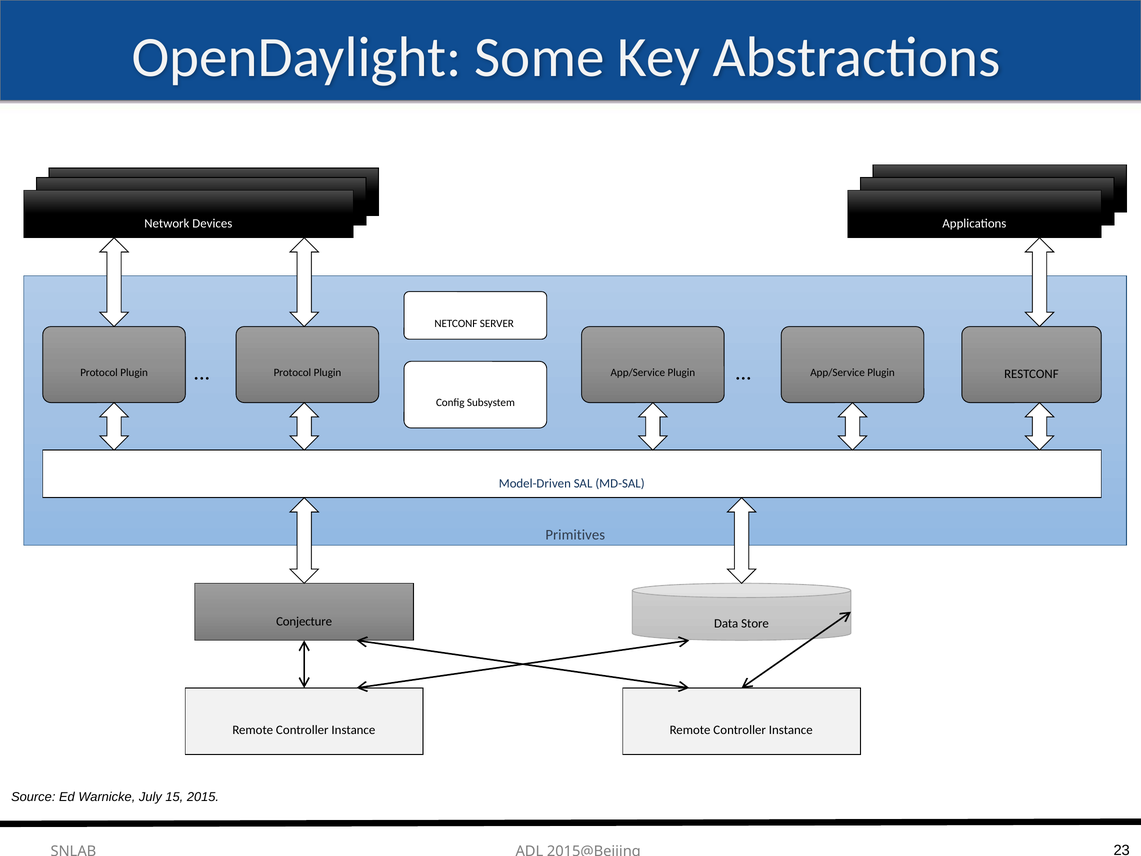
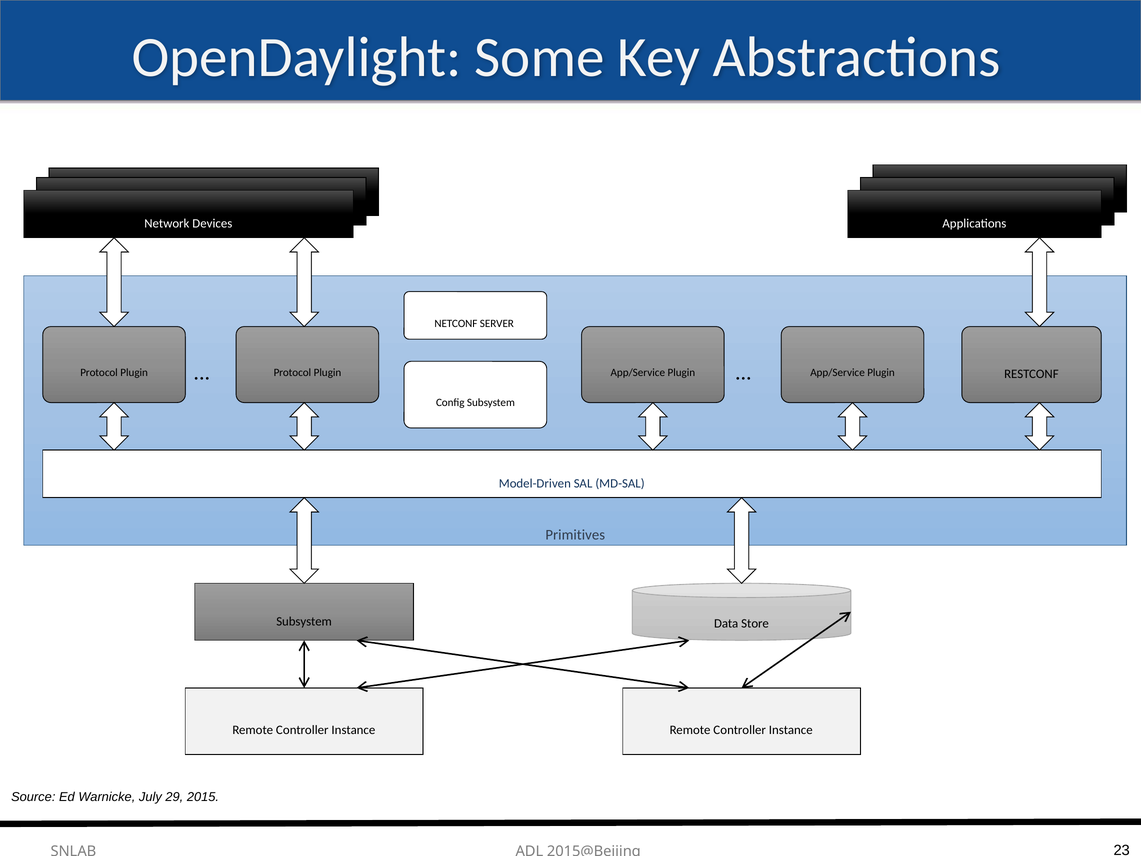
Conjecture: Conjecture -> Subsystem (304, 621)
15: 15 -> 29 (174, 797)
